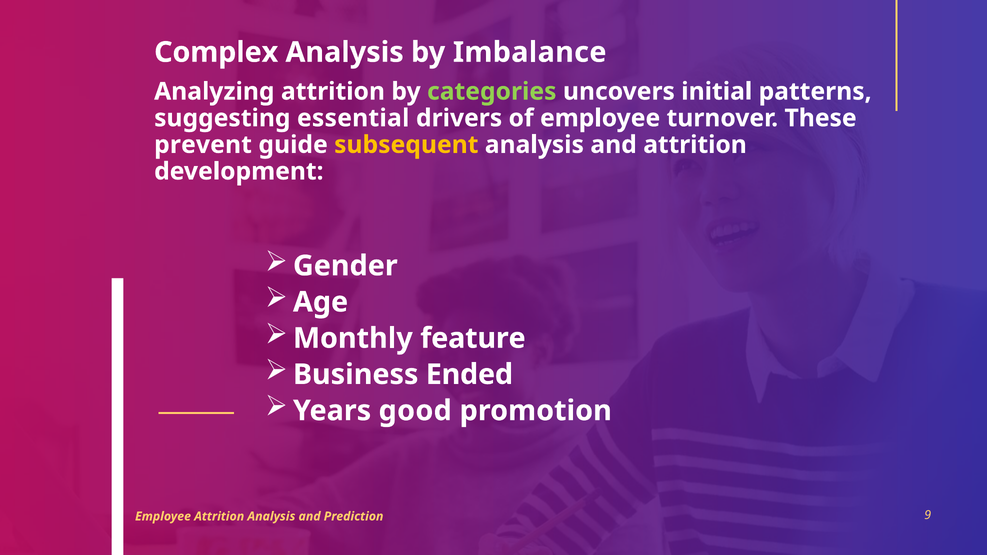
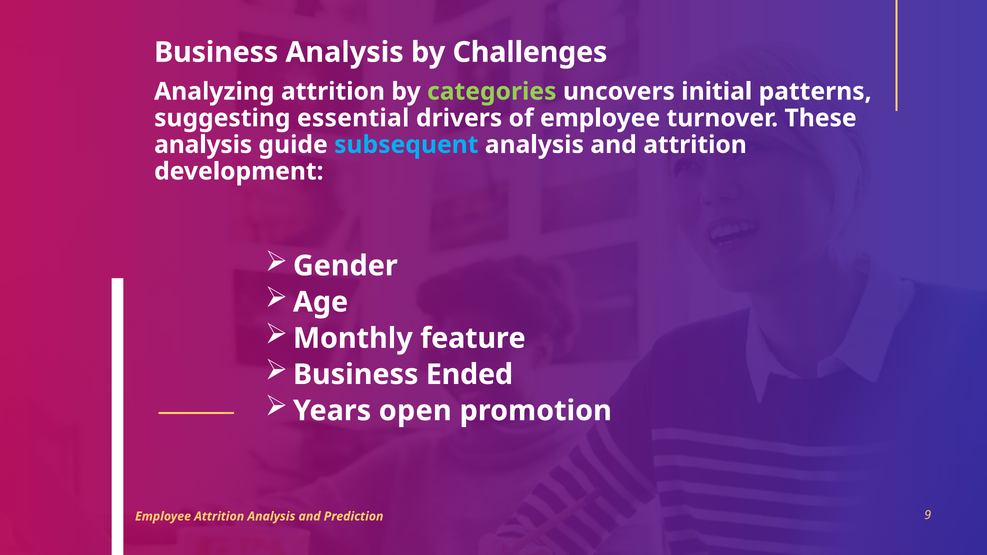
Complex: Complex -> Business (216, 52)
Imbalance: Imbalance -> Challenges (530, 52)
prevent: prevent -> analysis (203, 145)
subsequent colour: yellow -> light blue (406, 145)
good: good -> open (415, 411)
